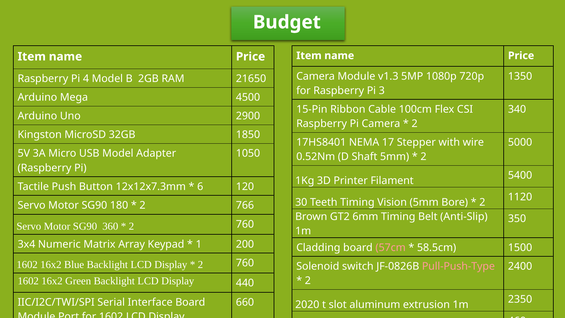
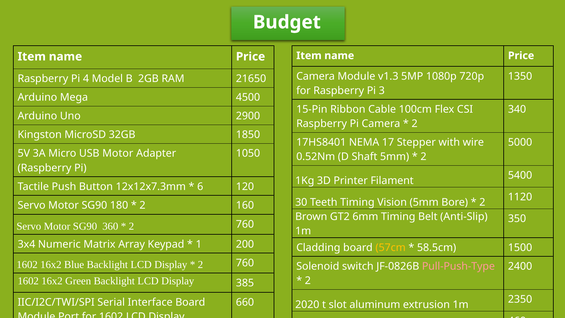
USB Model: Model -> Motor (118, 153)
766: 766 -> 160 (245, 205)
57cm colour: pink -> yellow (391, 247)
440: 440 -> 385 (245, 283)
